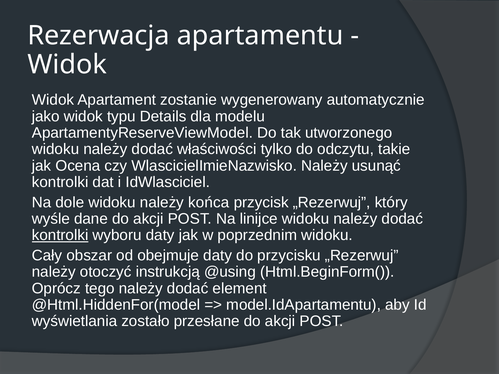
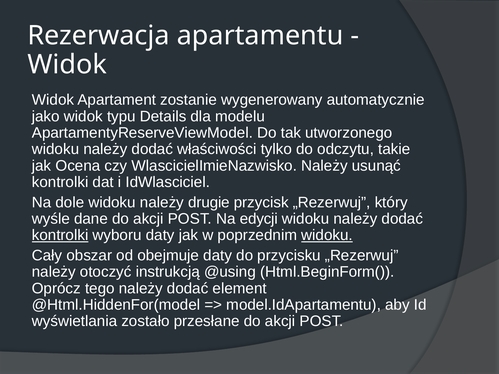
końca: końca -> drugie (209, 203)
linijce: linijce -> edycji (259, 219)
widoku underline: none -> present (327, 235)
